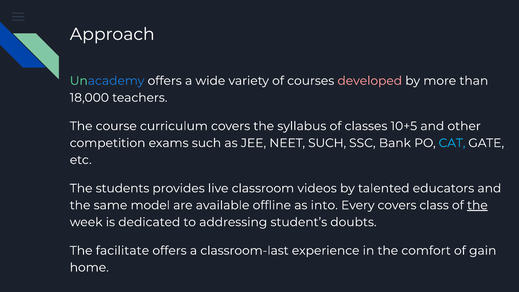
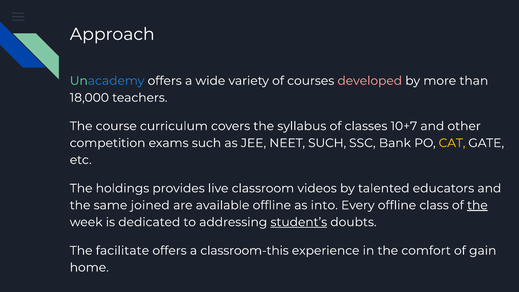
10+5: 10+5 -> 10+7 (404, 126)
CAT colour: light blue -> yellow (452, 143)
students: students -> holdings (122, 188)
model: model -> joined (150, 205)
Every covers: covers -> offline (397, 205)
student’s underline: none -> present (299, 222)
classroom-last: classroom-last -> classroom-this (245, 251)
